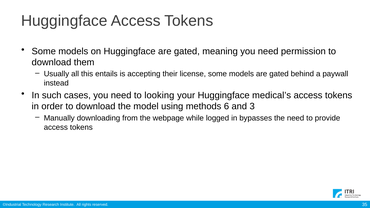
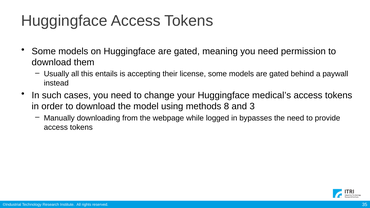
looking: looking -> change (159, 95)
6: 6 -> 8 (226, 106)
